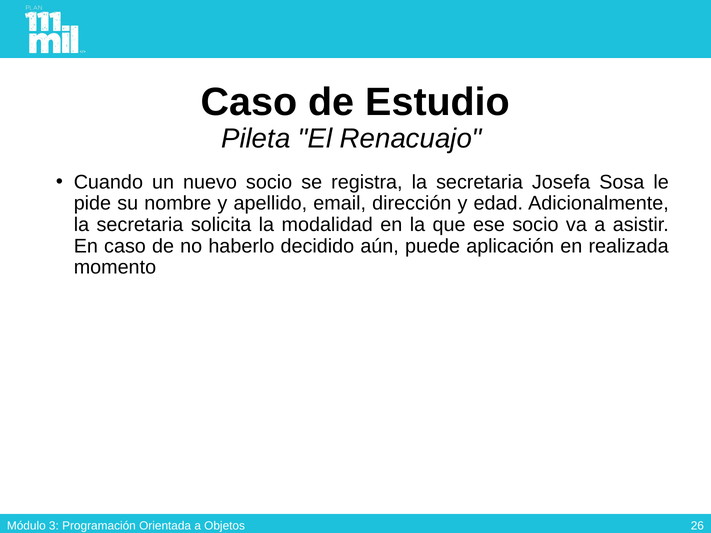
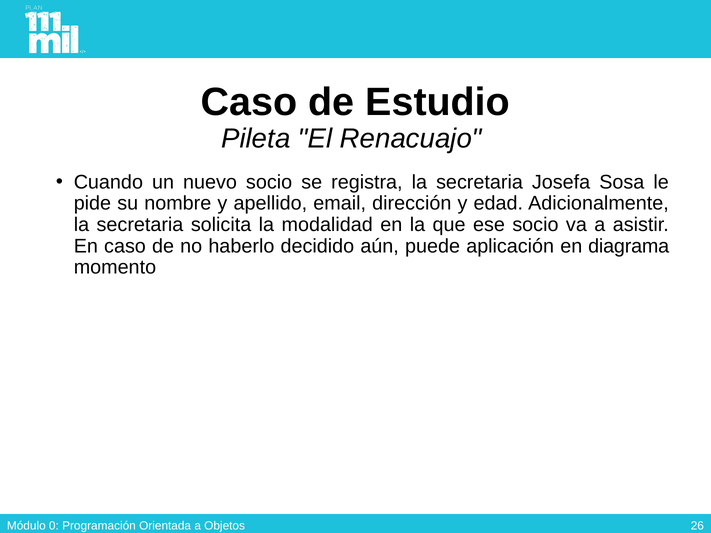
realizada: realizada -> diagrama (629, 246)
3: 3 -> 0 (54, 526)
